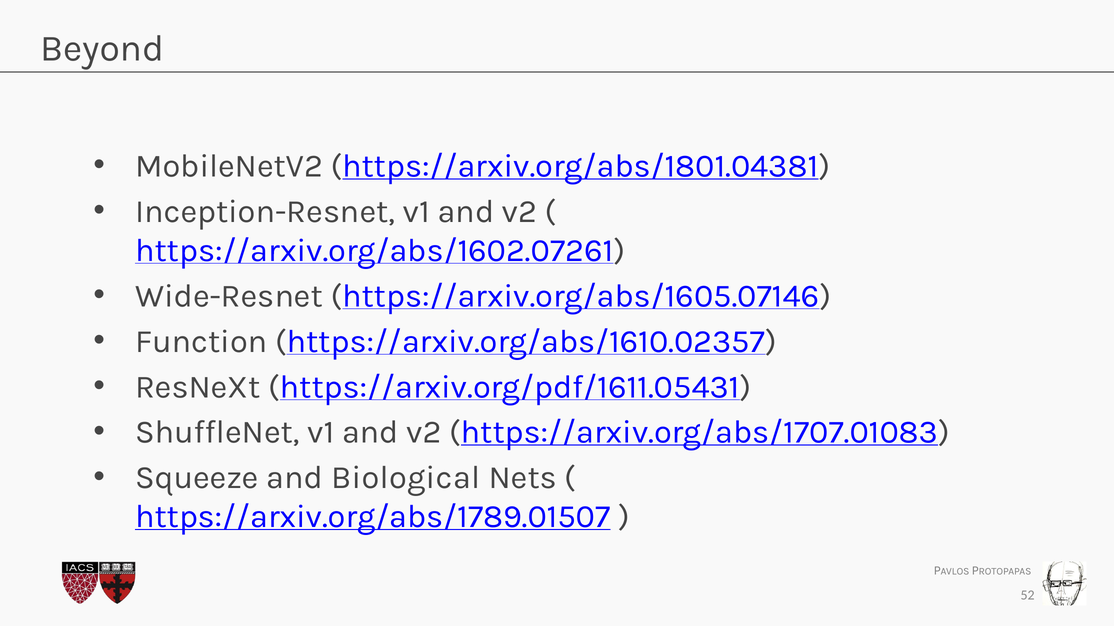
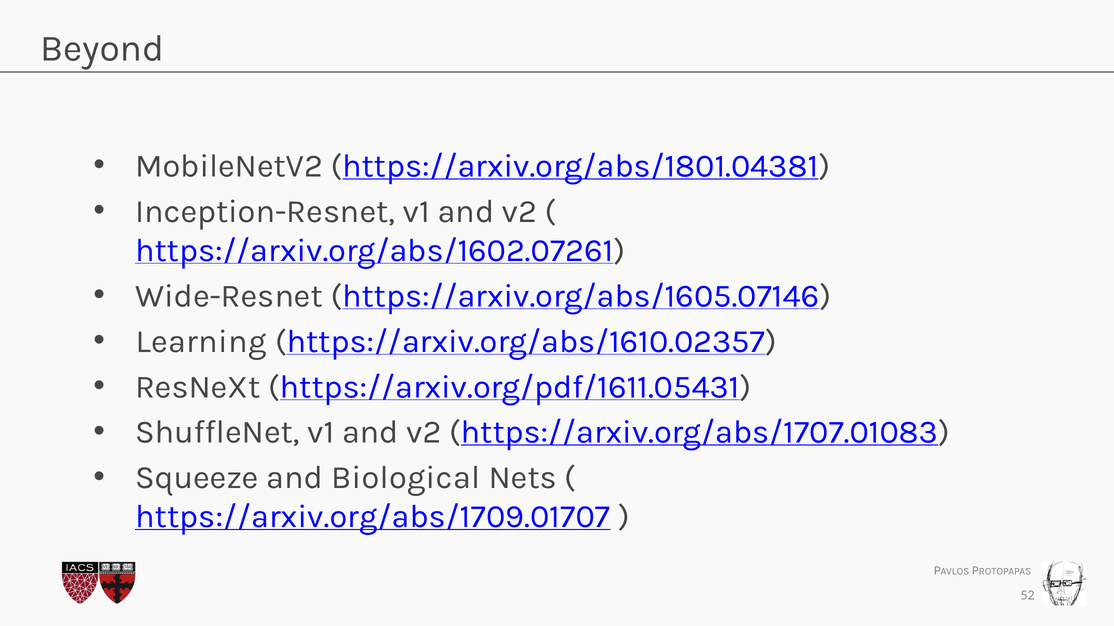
Function: Function -> Learning (201, 342)
https://arxiv.org/abs/1789.01507: https://arxiv.org/abs/1789.01507 -> https://arxiv.org/abs/1709.01707 (373, 517)
